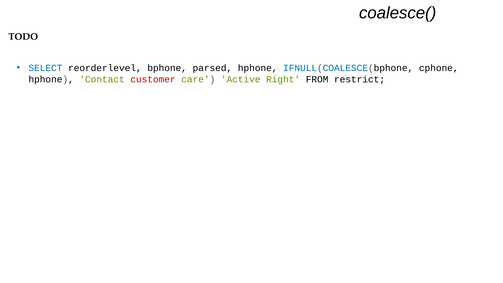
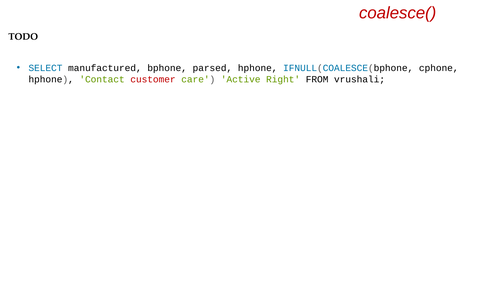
coalesce( colour: black -> red (398, 13)
reorderlevel: reorderlevel -> manufactured (105, 68)
restrict: restrict -> vrushali (360, 79)
